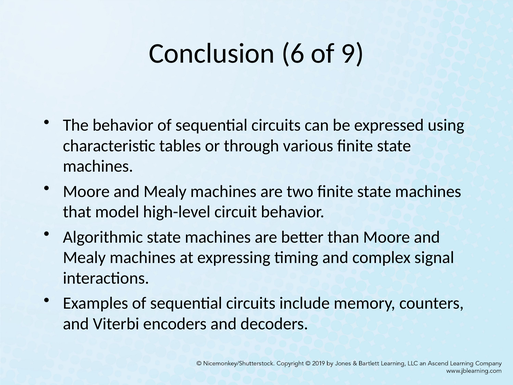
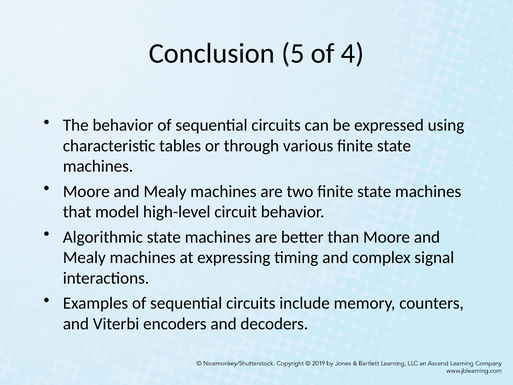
6: 6 -> 5 (293, 53)
9: 9 -> 4 (352, 53)
